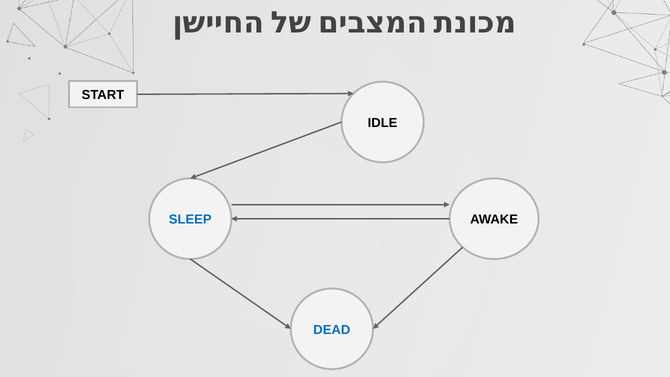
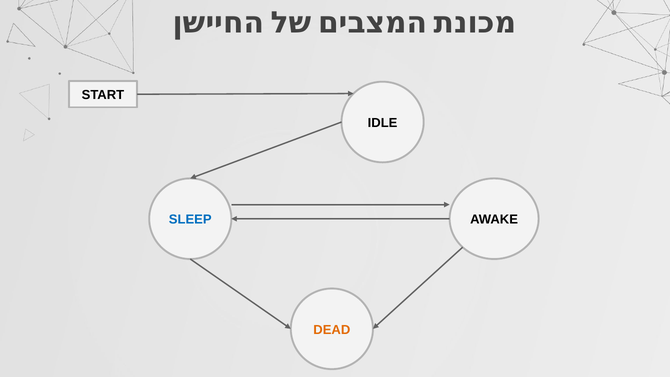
DEAD colour: blue -> orange (332, 330)
